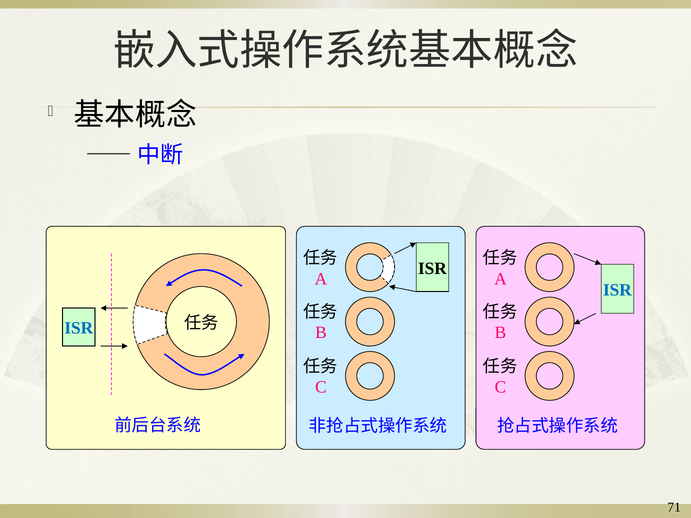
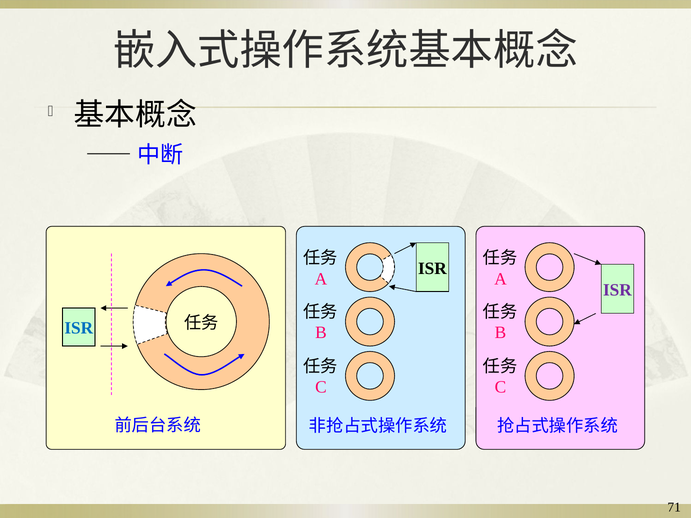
ISR colour: blue -> purple (617, 290)
